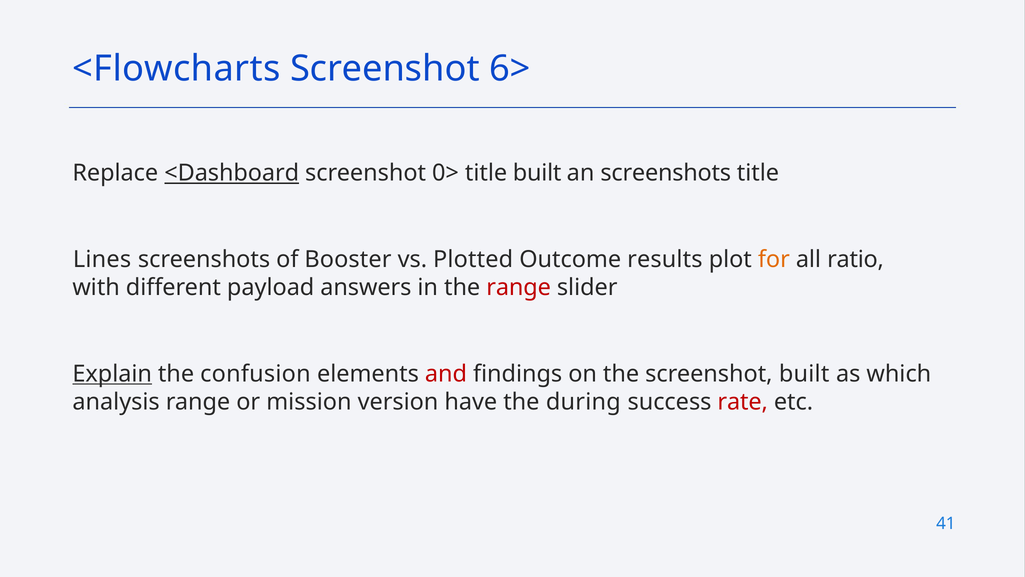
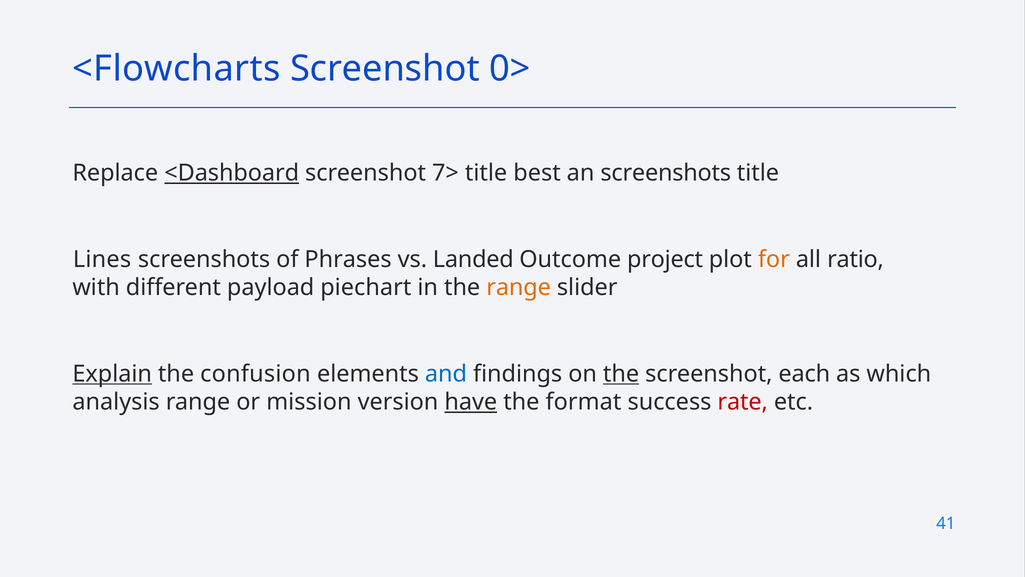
6>: 6> -> 0> (510, 68)
0>: 0> -> 7> (445, 173)
title built: built -> best (537, 173)
Booster: Booster -> Phrases (348, 259)
Plotted: Plotted -> Landed (473, 259)
results: results -> project (665, 259)
answers: answers -> piechart (366, 287)
range colour: red -> orange (519, 287)
and colour: red -> blue (446, 374)
the underline: none -> present (621, 374)
screenshot built: built -> each (804, 374)
have underline: none -> present (471, 402)
during: during -> format (583, 402)
